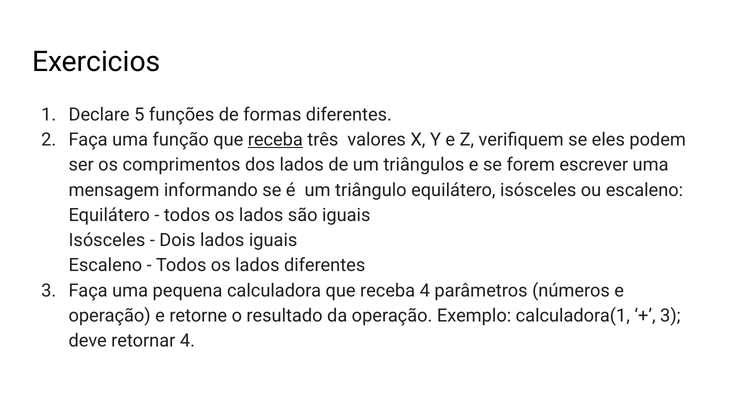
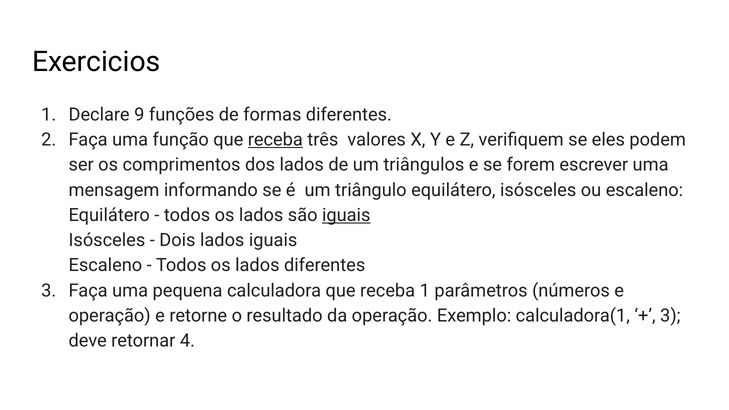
5: 5 -> 9 (139, 115)
iguais underline: none -> present (346, 215)
receba 4: 4 -> 1 (425, 291)
